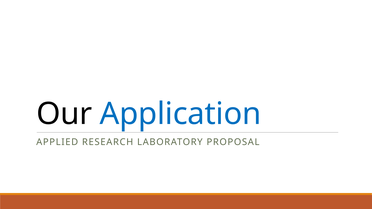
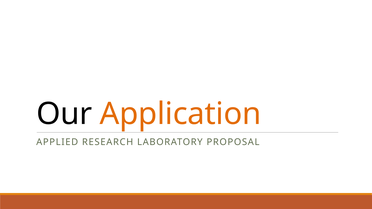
Application colour: blue -> orange (181, 114)
